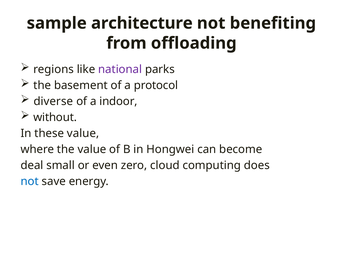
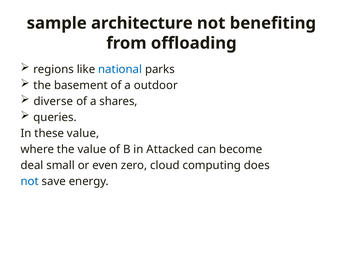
national colour: purple -> blue (120, 69)
protocol: protocol -> outdoor (156, 85)
indoor: indoor -> shares (118, 101)
without: without -> queries (55, 117)
Hongwei: Hongwei -> Attacked (170, 149)
